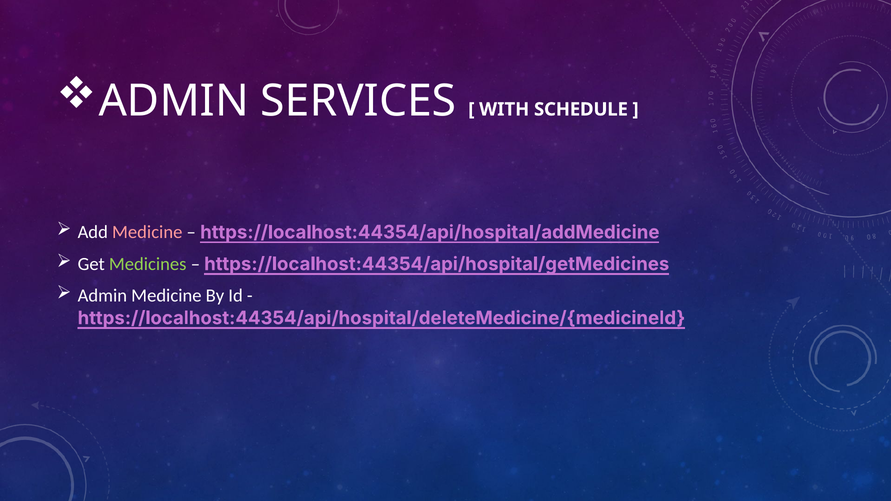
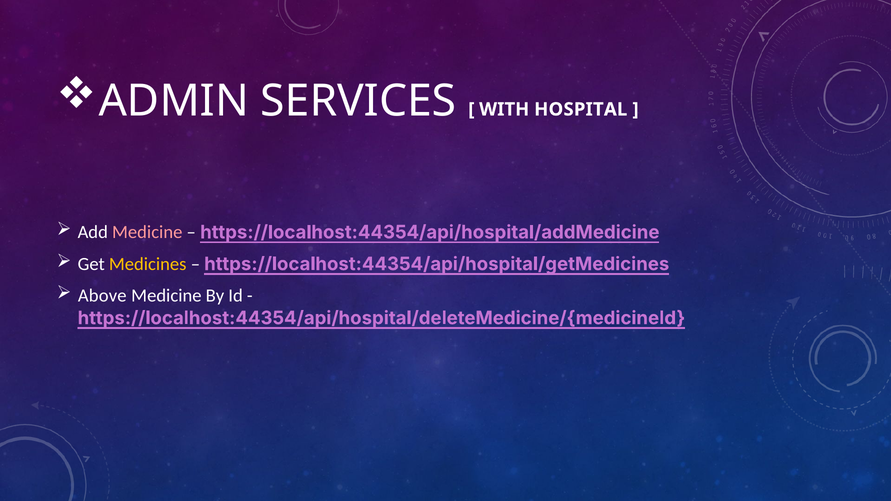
SCHEDULE: SCHEDULE -> HOSPITAL (581, 109)
Medicines colour: light green -> yellow (148, 264)
Admin: Admin -> Above (102, 296)
